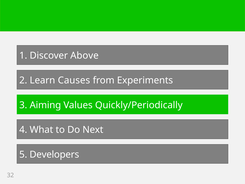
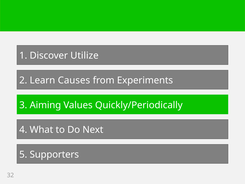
Above: Above -> Utilize (84, 56)
Developers: Developers -> Supporters (54, 154)
